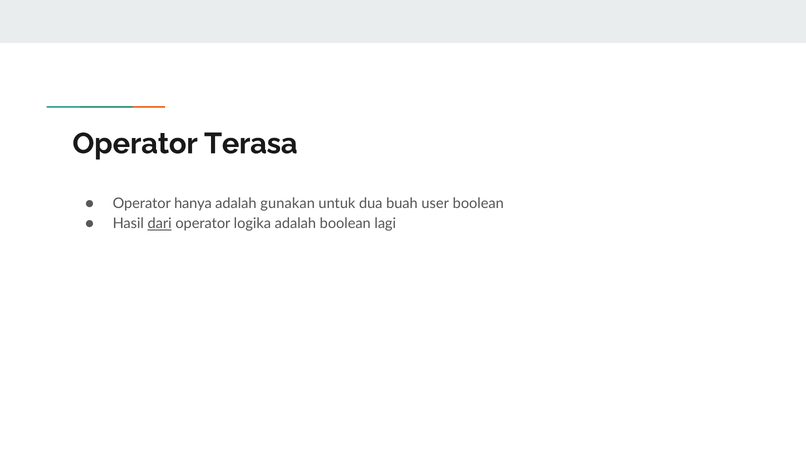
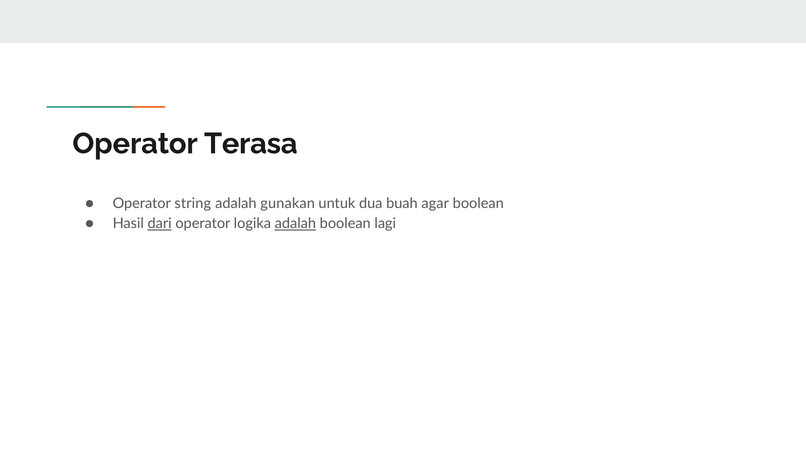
hanya: hanya -> string (193, 204)
user: user -> agar (435, 204)
adalah underline: none -> present (295, 224)
